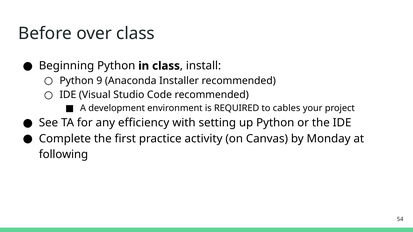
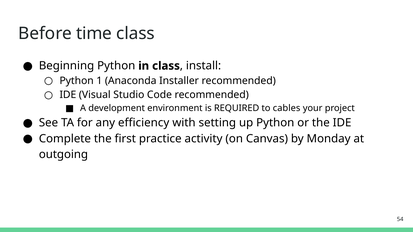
over: over -> time (94, 33)
9: 9 -> 1 (99, 81)
following: following -> outgoing (63, 155)
